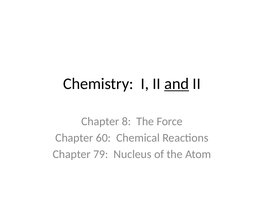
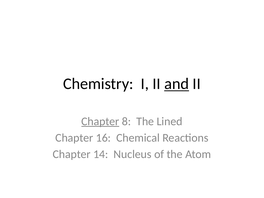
Chapter underline: none -> present (100, 121)
Force: Force -> Lined (170, 121)
60: 60 -> 16 (103, 138)
79: 79 -> 14 (101, 154)
